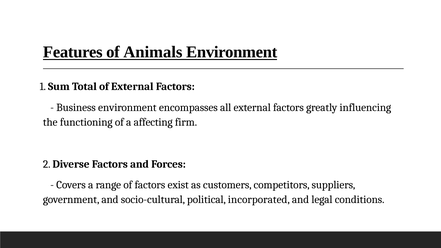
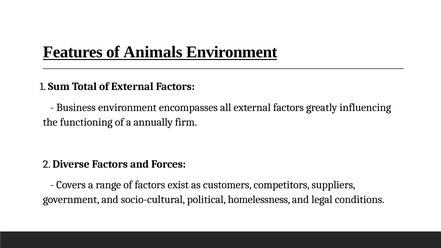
affecting: affecting -> annually (153, 122)
incorporated: incorporated -> homelessness (259, 200)
